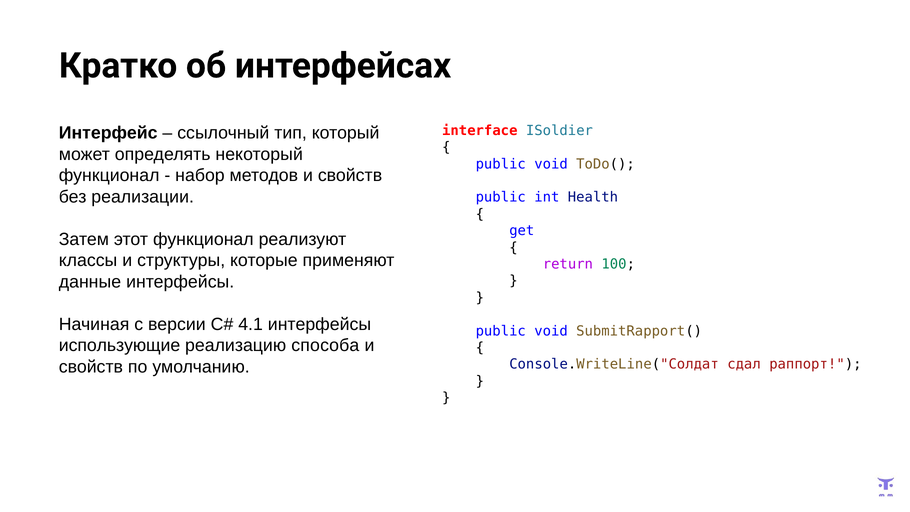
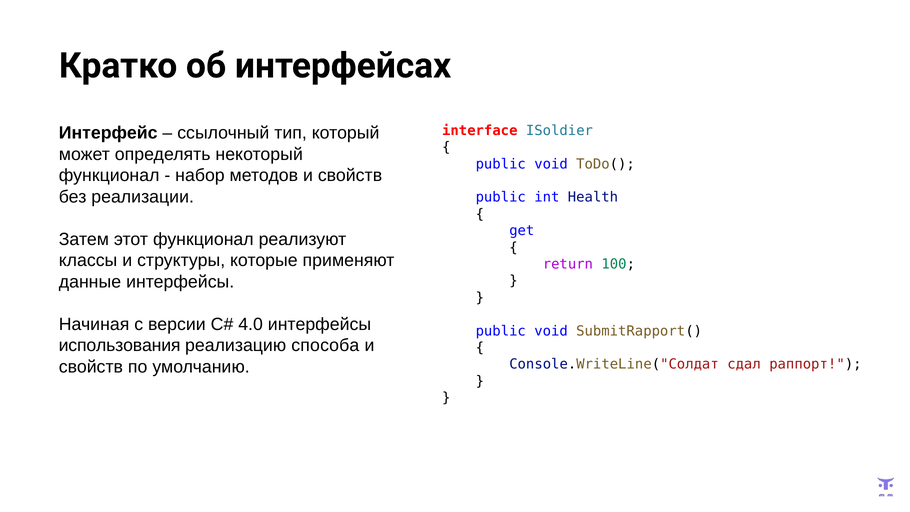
4.1: 4.1 -> 4.0 (251, 324)
использующие: использующие -> использования (120, 346)
